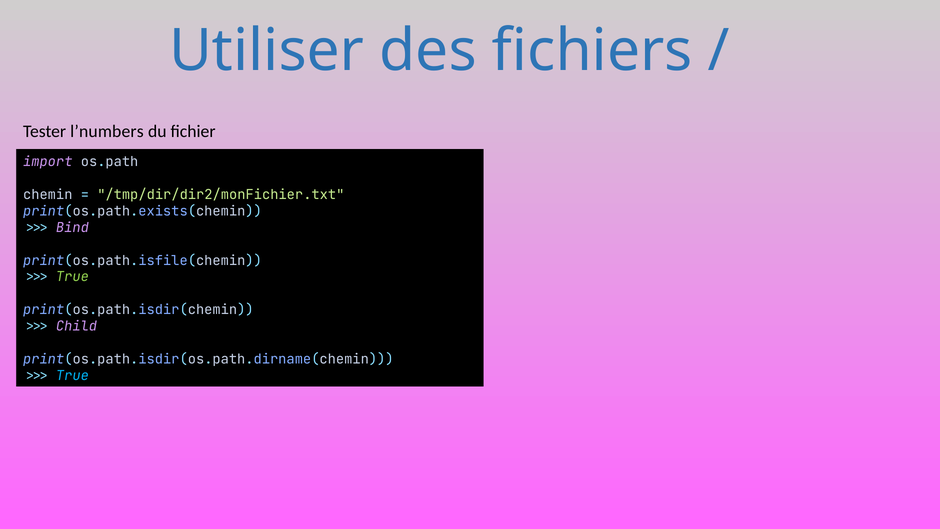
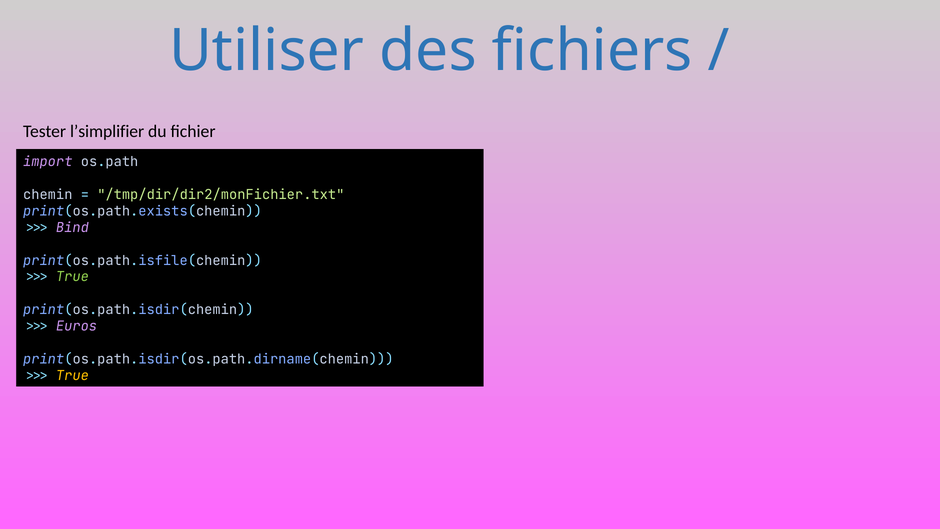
l’numbers: l’numbers -> l’simplifier (107, 131)
Child: Child -> Euros (77, 326)
True colour: light blue -> yellow (72, 376)
